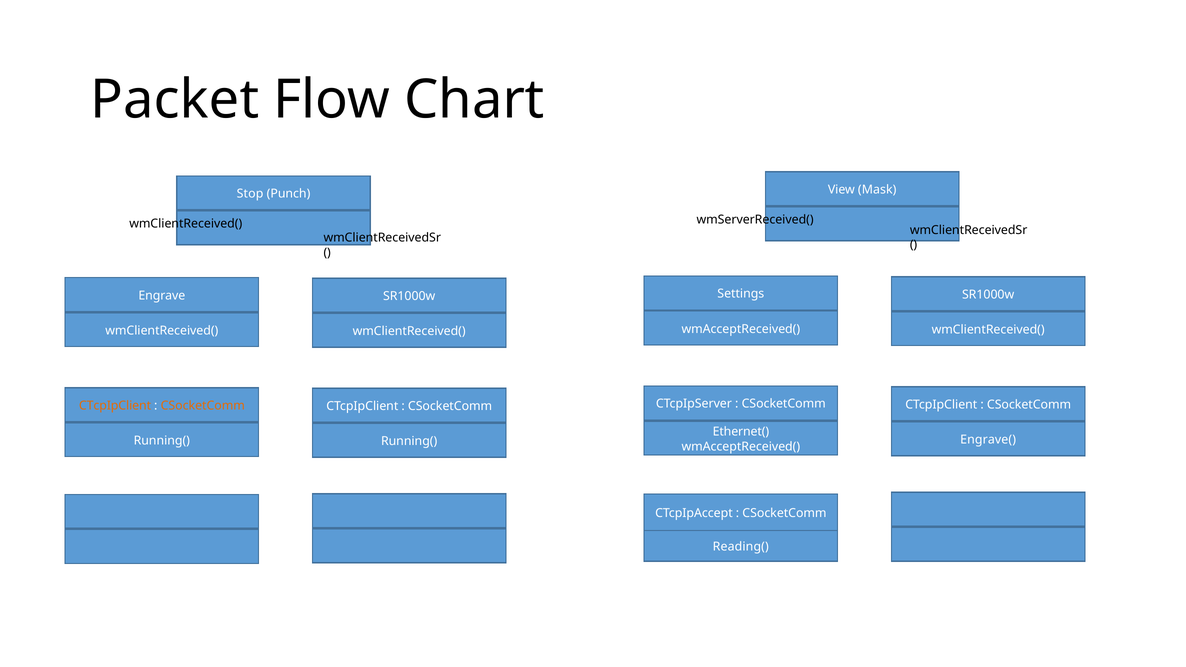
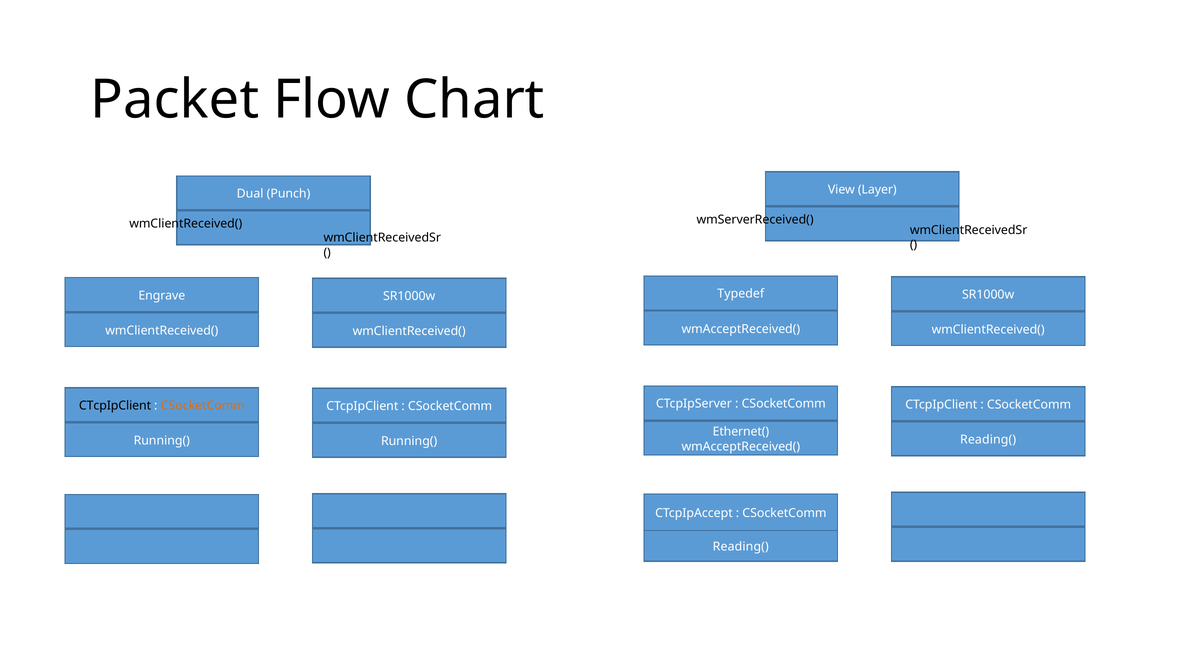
Mask: Mask -> Layer (877, 190)
Stop: Stop -> Dual (250, 194)
Settings: Settings -> Typedef (741, 294)
CTcpIpClient colour: orange -> black (115, 406)
Engrave(: Engrave( -> Reading( (988, 440)
